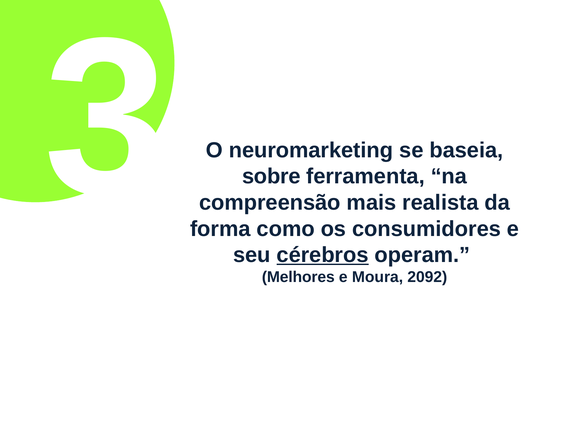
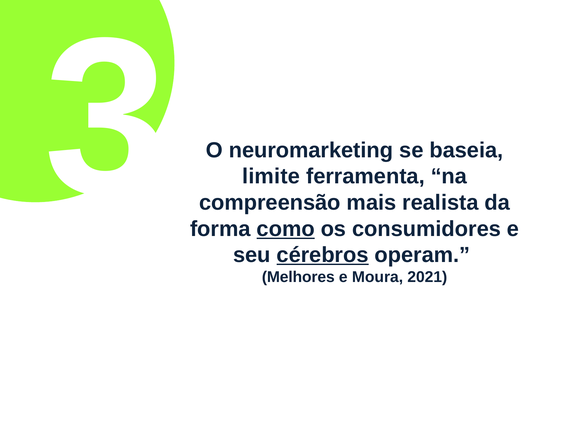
sobre: sobre -> limite (271, 176)
como underline: none -> present (286, 229)
2092: 2092 -> 2021 (427, 277)
